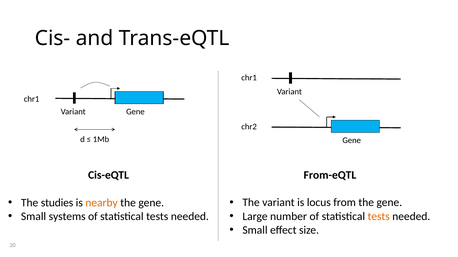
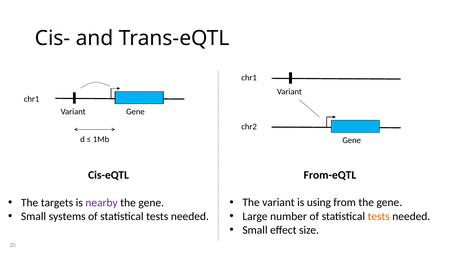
studies: studies -> targets (57, 203)
nearby colour: orange -> purple (102, 203)
locus: locus -> using (319, 203)
